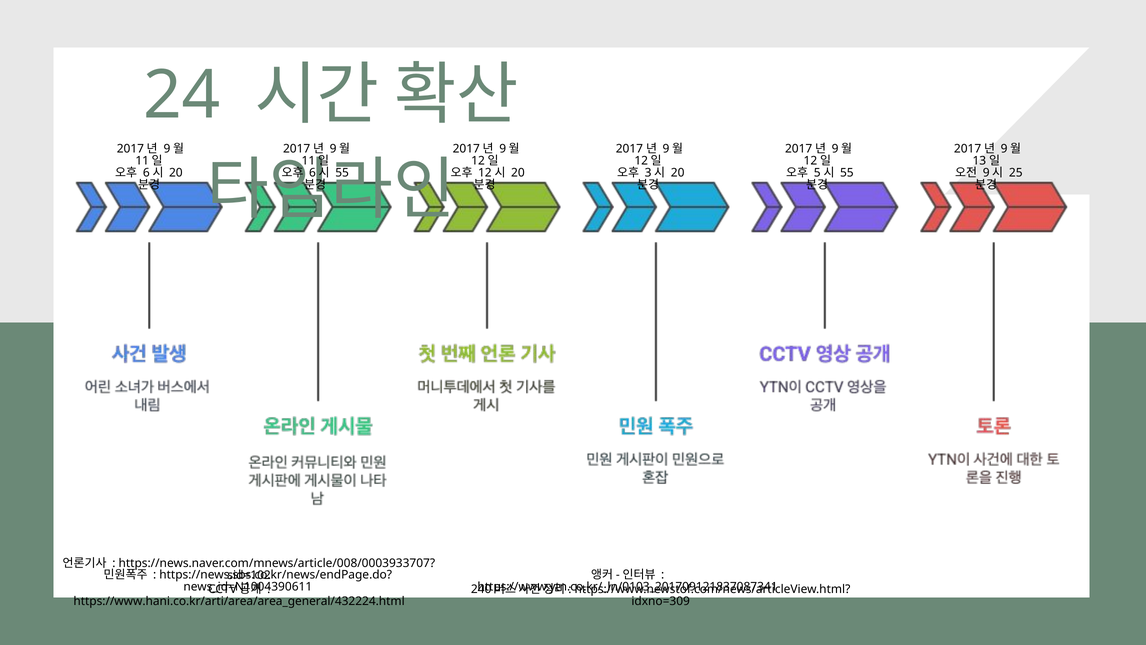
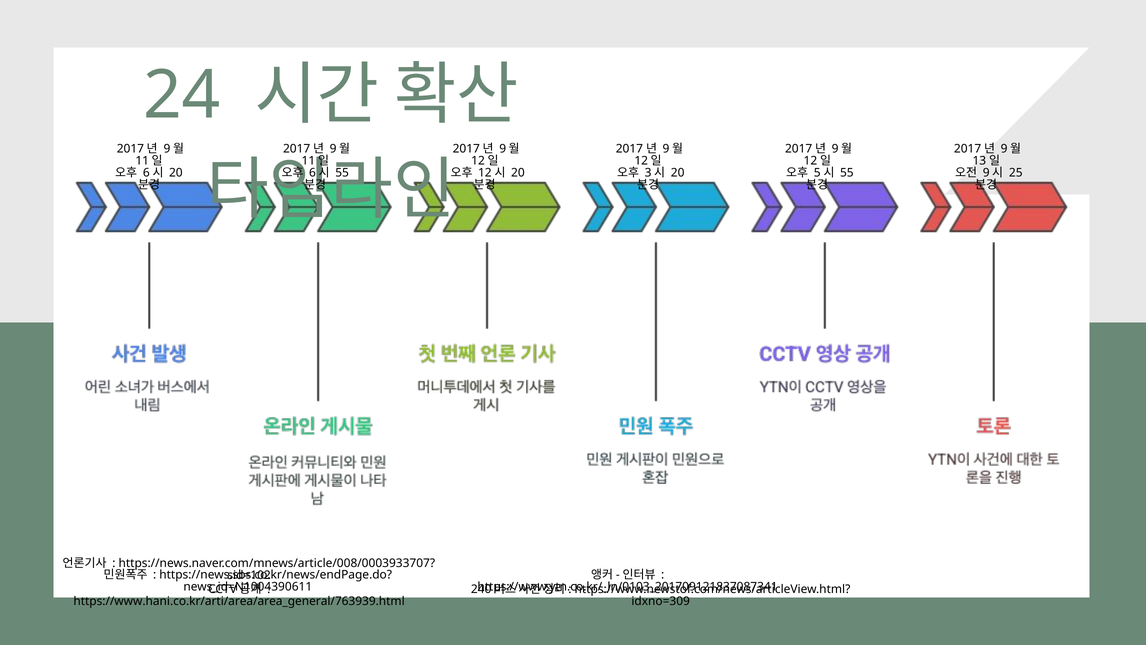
https://www.hani.co.kr/arti/area/area_general/432224.html: https://www.hani.co.kr/arti/area/area_general/432224.html -> https://www.hani.co.kr/arti/area/area_general/763939.html (239, 601)
